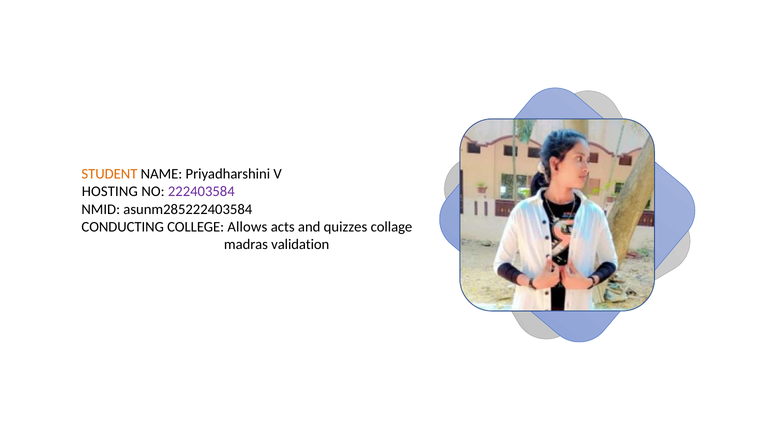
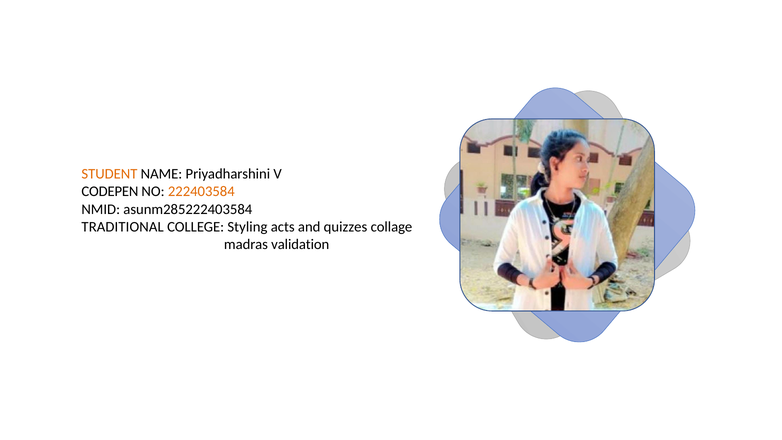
HOSTING: HOSTING -> CODEPEN (110, 192)
222403584 colour: purple -> orange (201, 192)
CONDUCTING: CONDUCTING -> TRADITIONAL (123, 227)
Allows: Allows -> Styling (247, 227)
